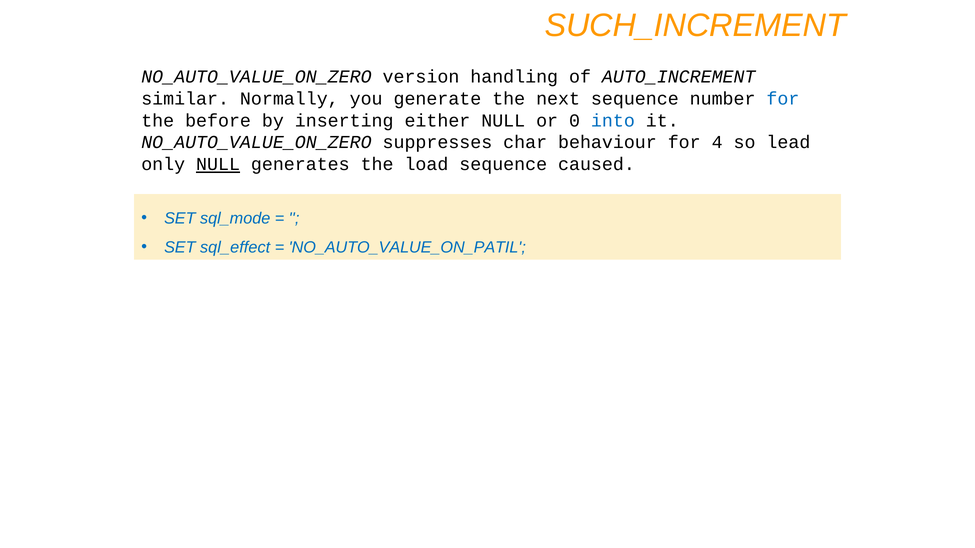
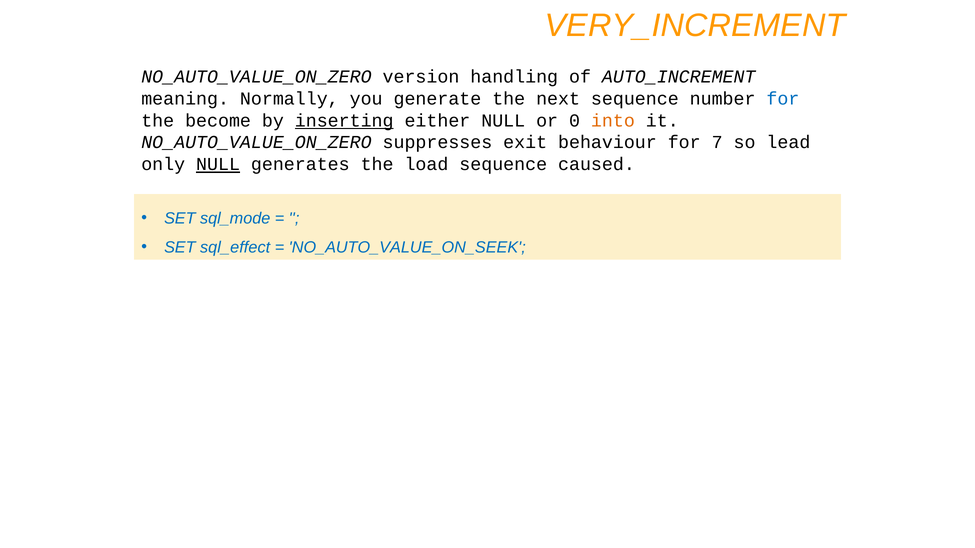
SUCH_INCREMENT: SUCH_INCREMENT -> VERY_INCREMENT (695, 25)
similar: similar -> meaning (185, 99)
before: before -> become (218, 121)
inserting underline: none -> present (344, 121)
into colour: blue -> orange (613, 121)
char: char -> exit (525, 143)
4: 4 -> 7 (717, 143)
NO_AUTO_VALUE_ON_PATIL: NO_AUTO_VALUE_ON_PATIL -> NO_AUTO_VALUE_ON_SEEK (407, 248)
